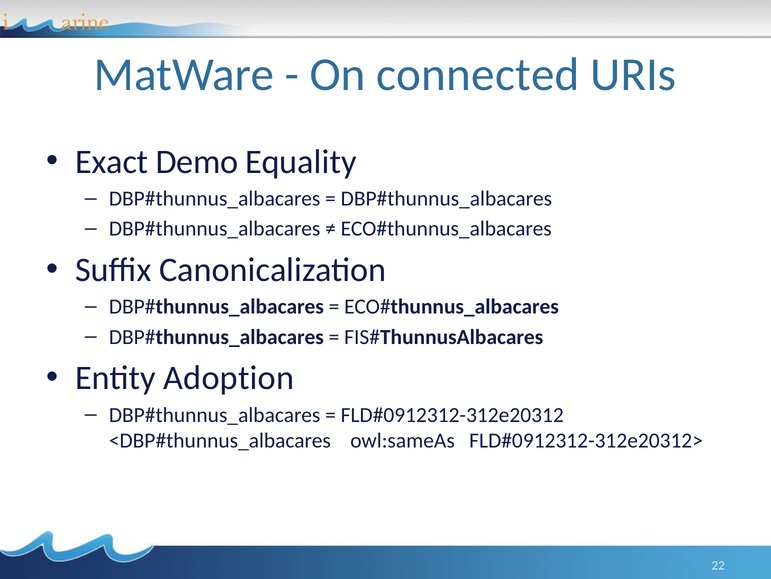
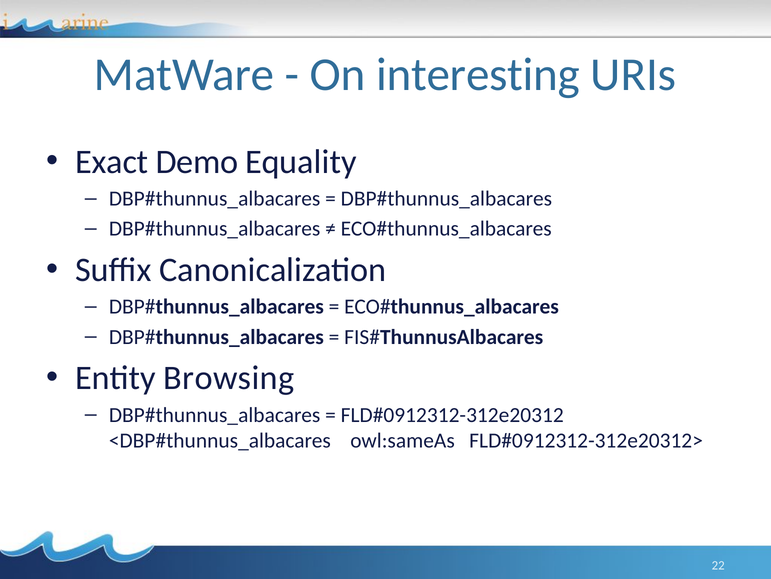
connected: connected -> interesting (478, 75)
Adoption: Adoption -> Browsing (229, 378)
